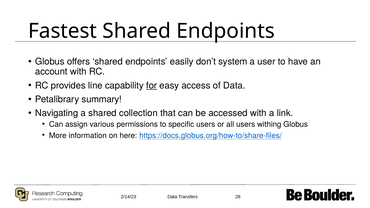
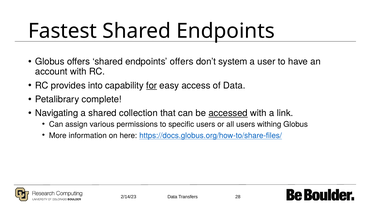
endpoints easily: easily -> offers (182, 62)
line: line -> into (95, 86)
summary: summary -> complete (102, 99)
accessed underline: none -> present (228, 113)
